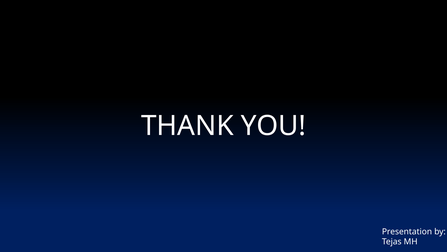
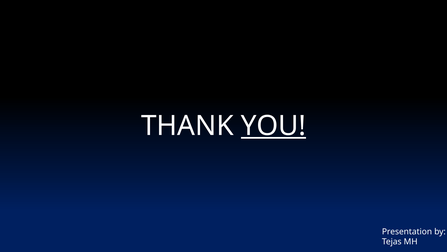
YOU underline: none -> present (273, 126)
